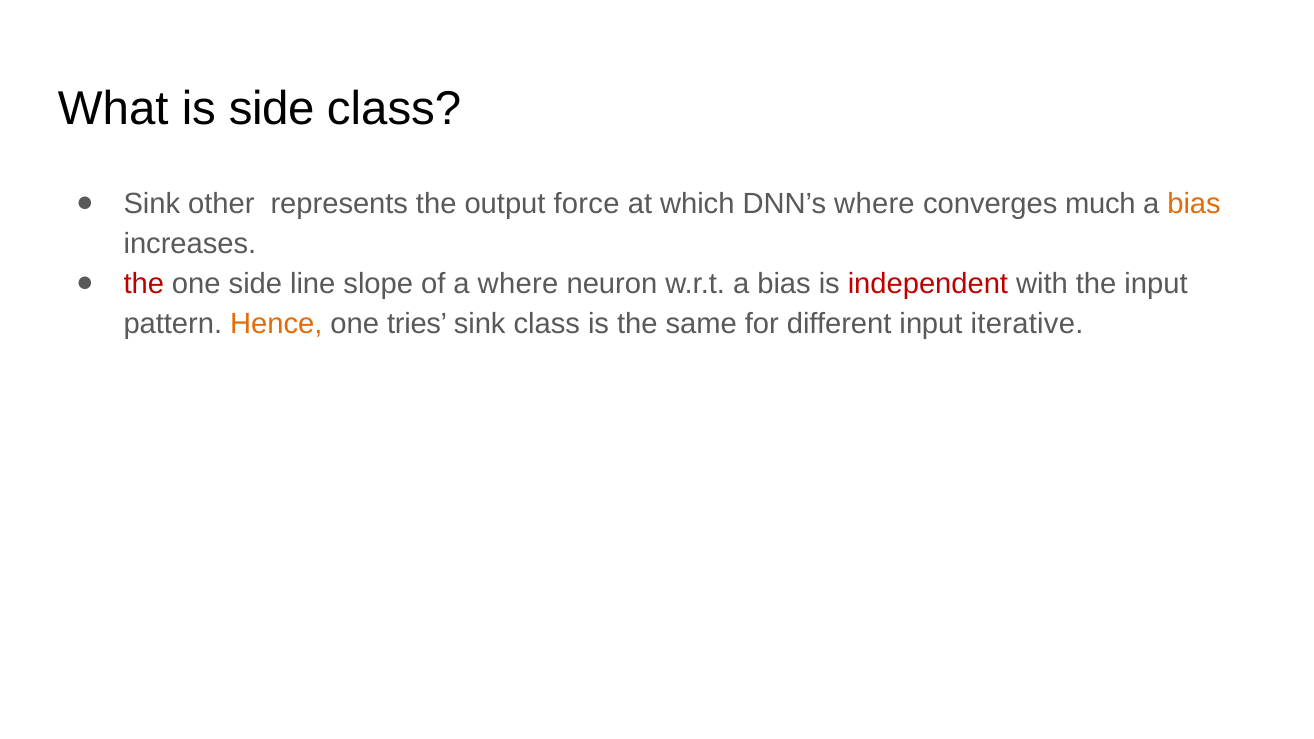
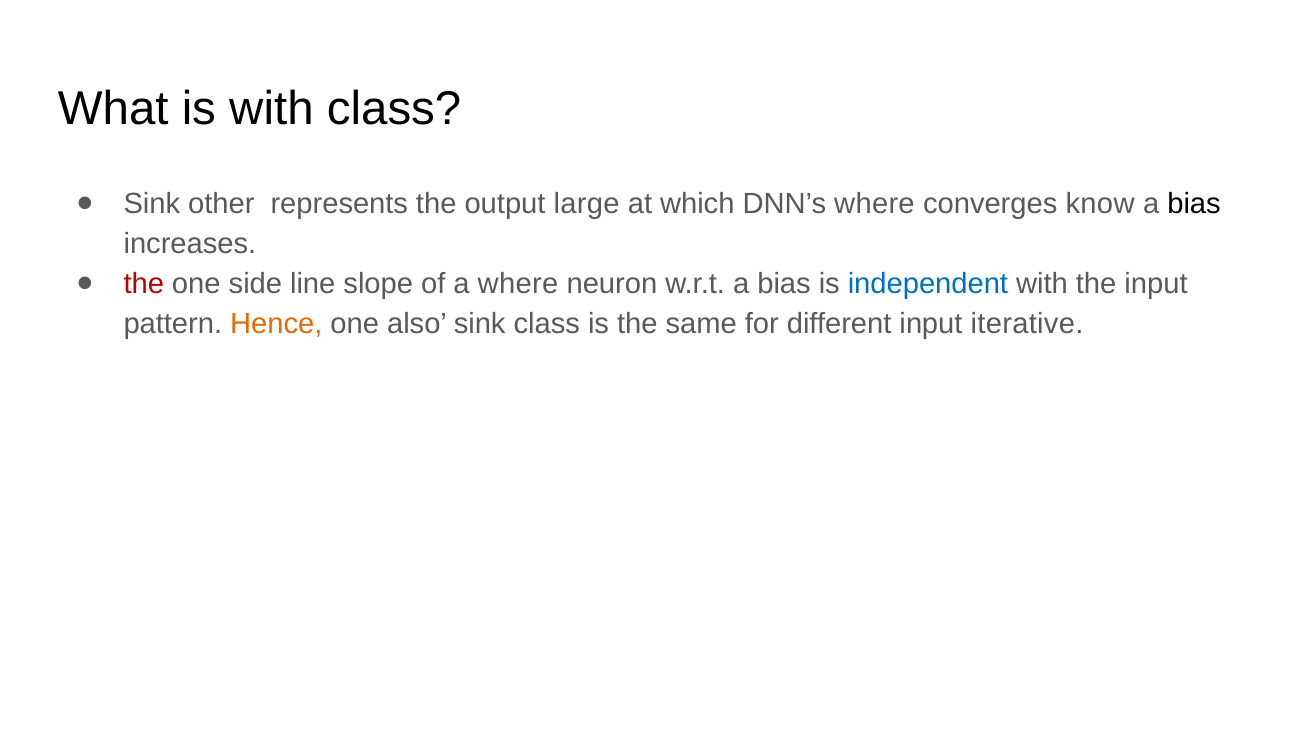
is side: side -> with (271, 109)
force: force -> large (587, 203)
much: much -> know (1100, 203)
bias colour: orange -> black (1194, 203)
independent colour: red -> blue (928, 284)
tries: tries -> also (417, 324)
